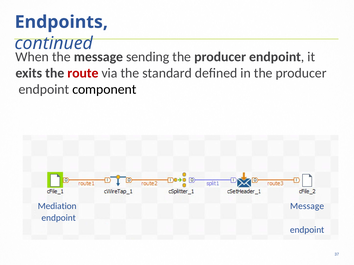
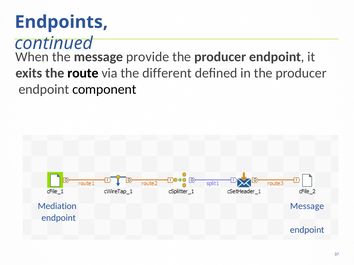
sending: sending -> provide (148, 57)
route colour: red -> black (83, 73)
standard: standard -> different (167, 73)
